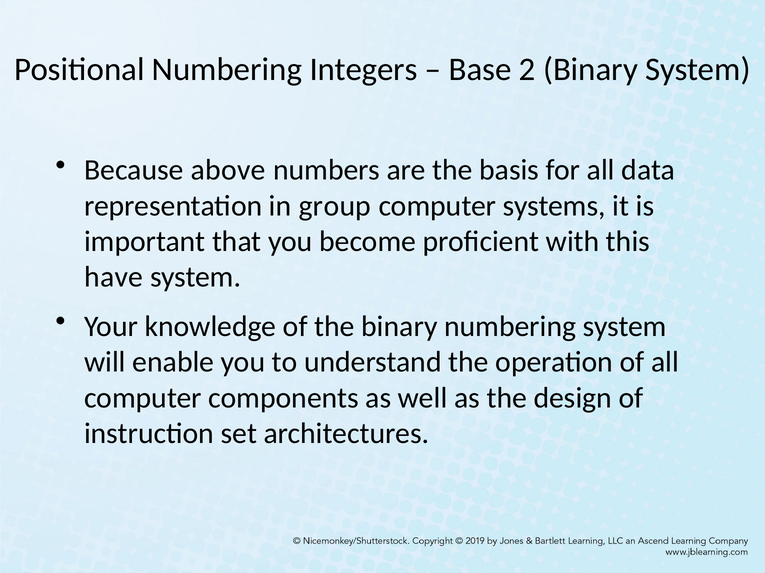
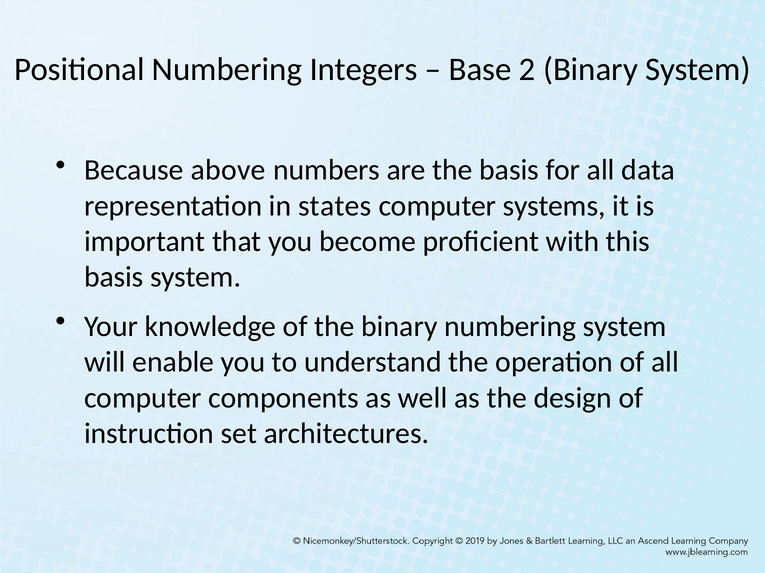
group: group -> states (335, 206)
have: have -> basis (114, 278)
